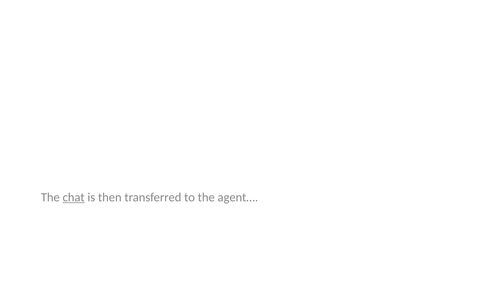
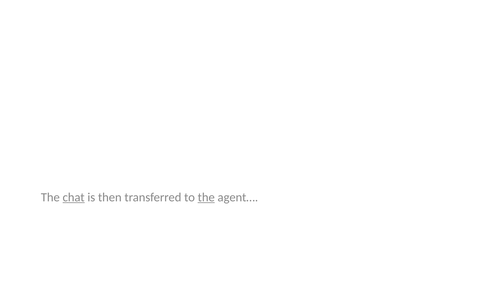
the underline: none -> present (206, 198)
